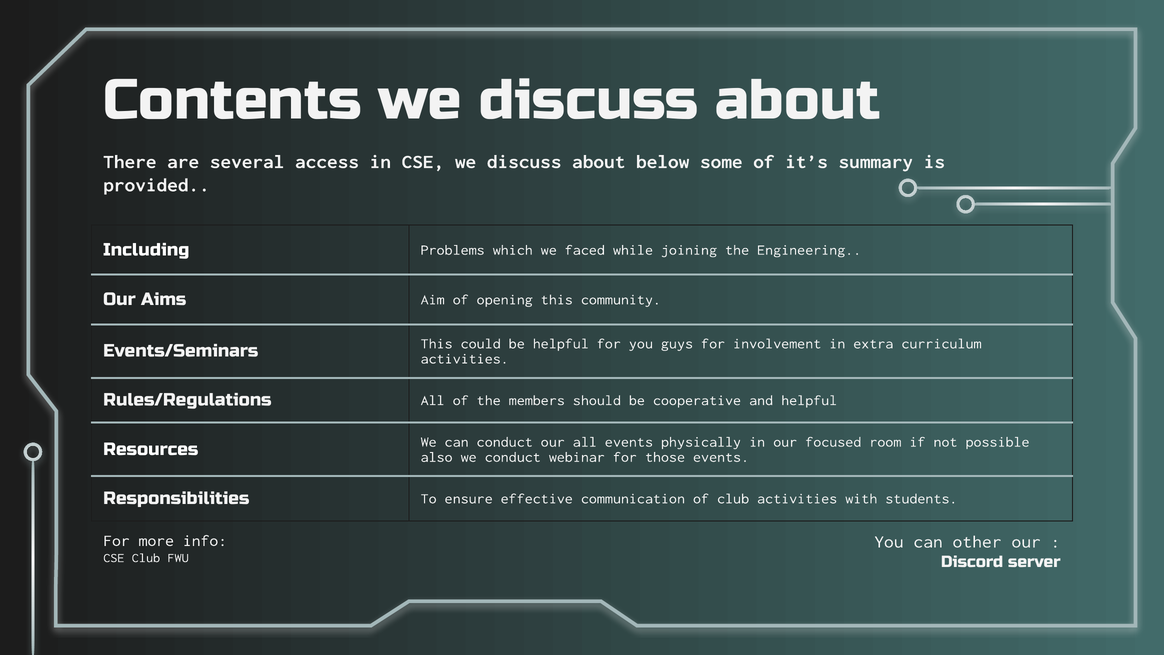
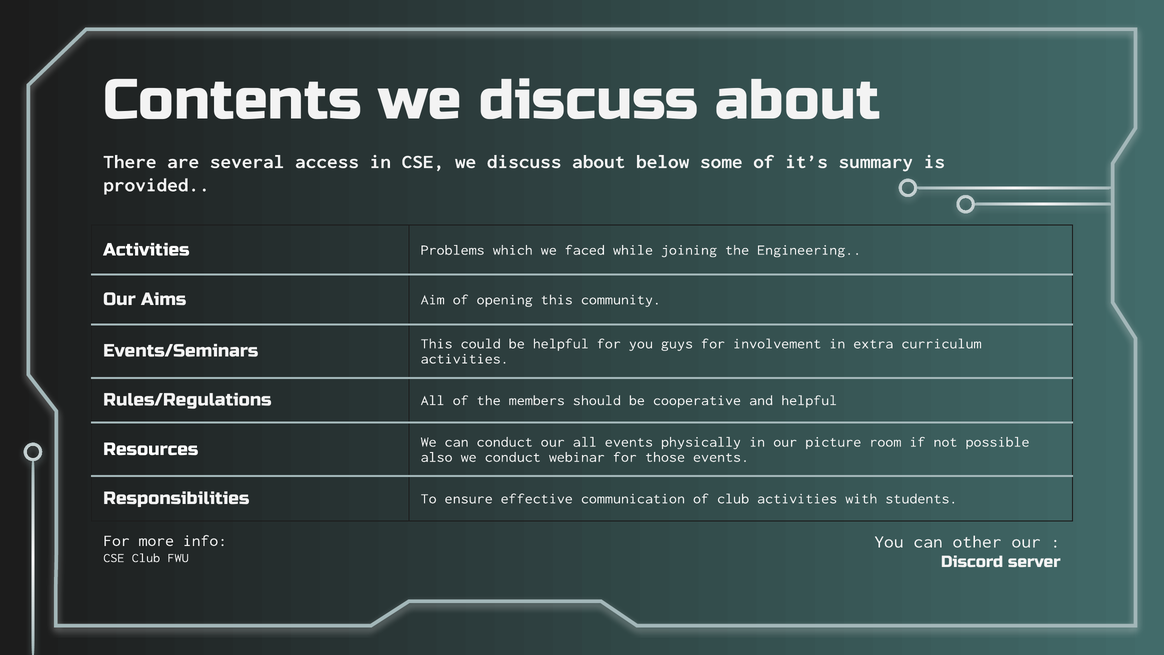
Including: Including -> Activities (146, 250)
focused: focused -> picture (833, 442)
